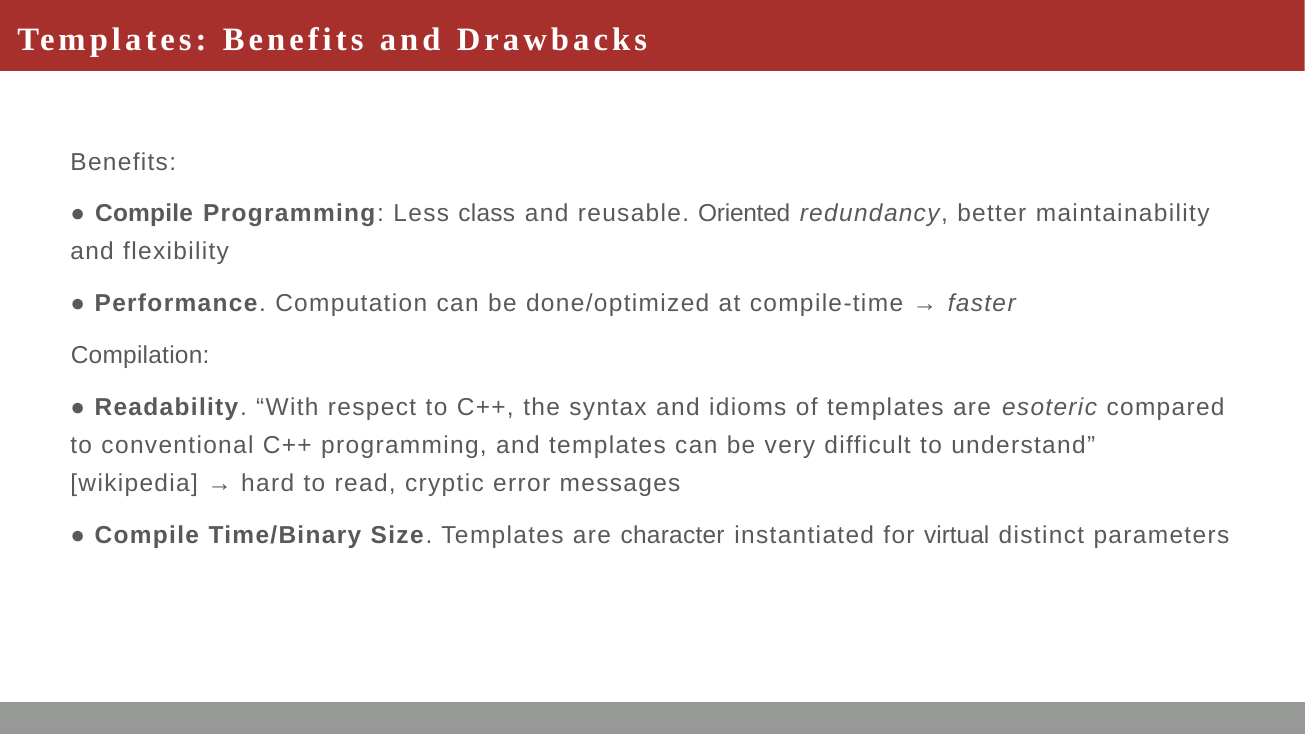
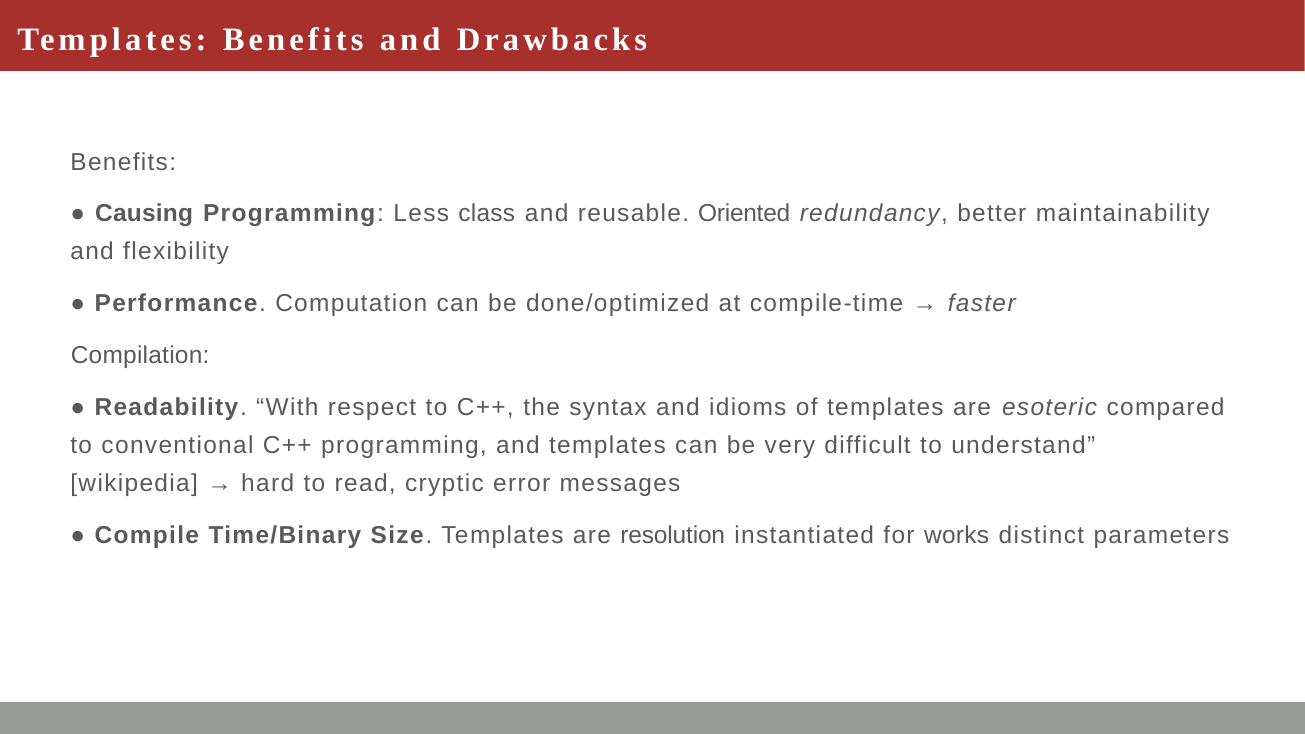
Compile: Compile -> Causing (144, 214)
character: character -> resolution (673, 535)
virtual: virtual -> works (957, 535)
